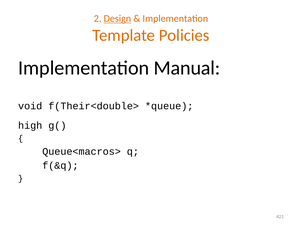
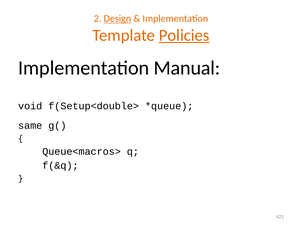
Policies underline: none -> present (184, 35)
f(Their<double>: f(Their<double> -> f(Setup<double> (94, 106)
high: high -> same (30, 125)
